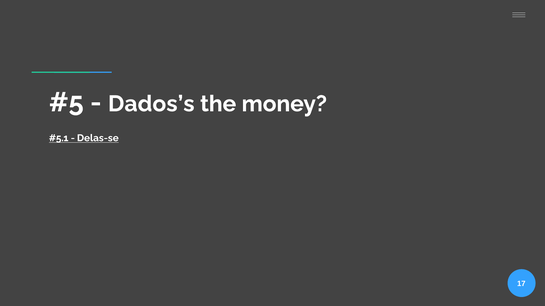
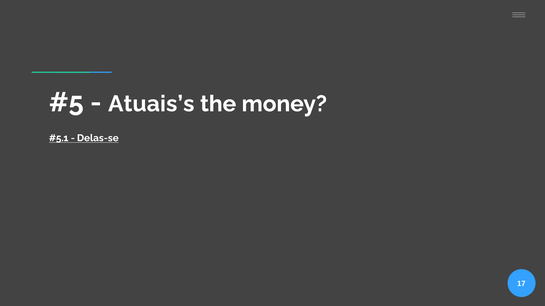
Dados’s: Dados’s -> Atuais’s (151, 104)
